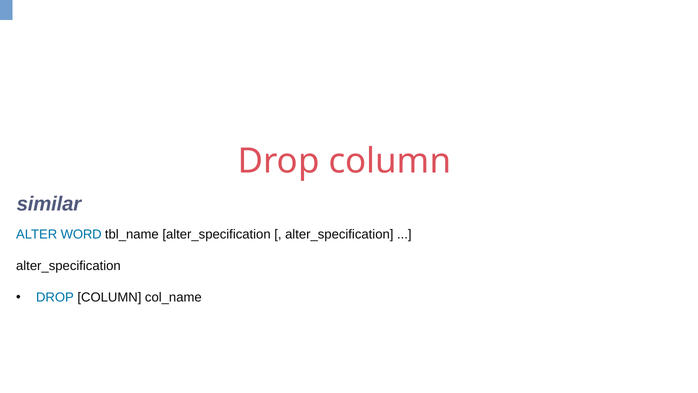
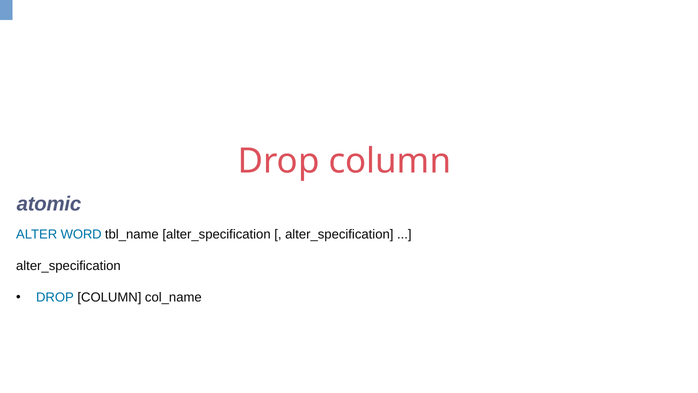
similar: similar -> atomic (49, 204)
